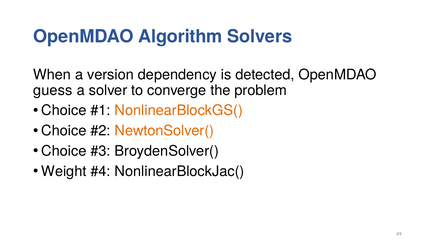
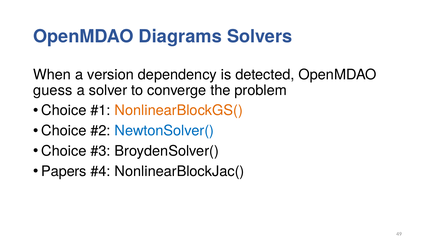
Algorithm: Algorithm -> Diagrams (180, 37)
NewtonSolver( colour: orange -> blue (164, 131)
Weight: Weight -> Papers (64, 171)
